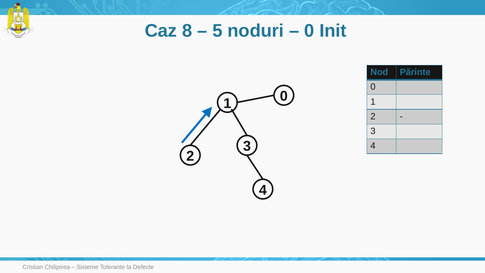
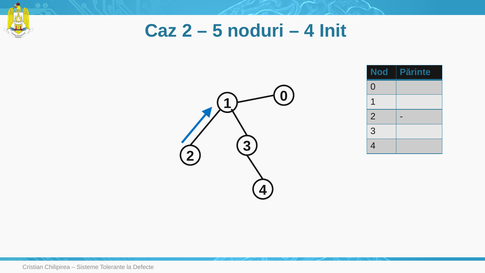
Caz 8: 8 -> 2 (187, 31)
0: 0 -> 4 (309, 31)
